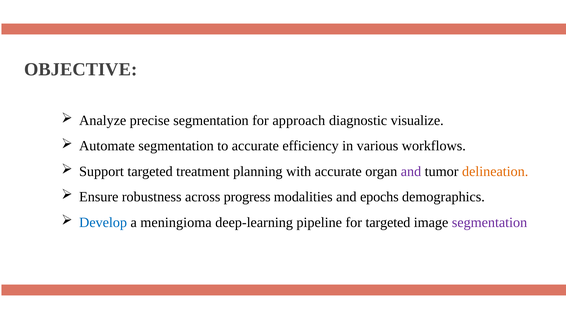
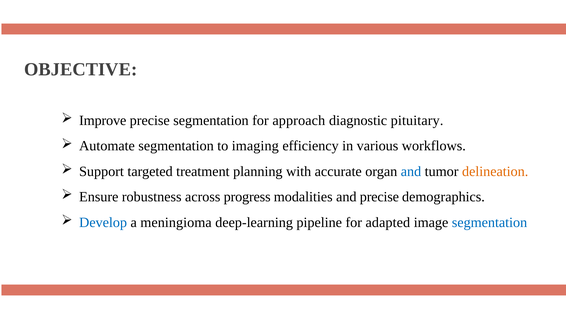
Analyze: Analyze -> Improve (103, 120)
visualize: visualize -> pituitary (417, 120)
to accurate: accurate -> imaging (255, 146)
and colour: purple -> blue (411, 171)
and epochs: epochs -> precise (379, 197)
for targeted: targeted -> adapted (388, 222)
segmentation colour: purple -> blue (490, 222)
